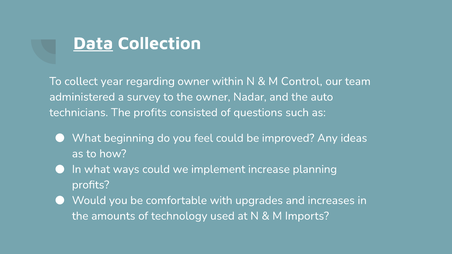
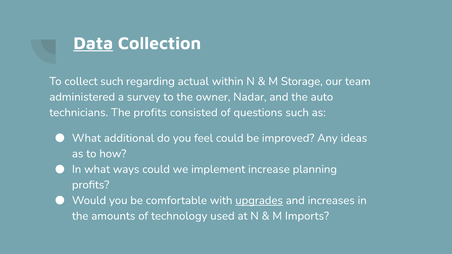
collect year: year -> such (112, 81)
regarding owner: owner -> actual (193, 81)
Control: Control -> Storage (302, 81)
beginning: beginning -> additional (129, 138)
upgrades underline: none -> present (259, 201)
